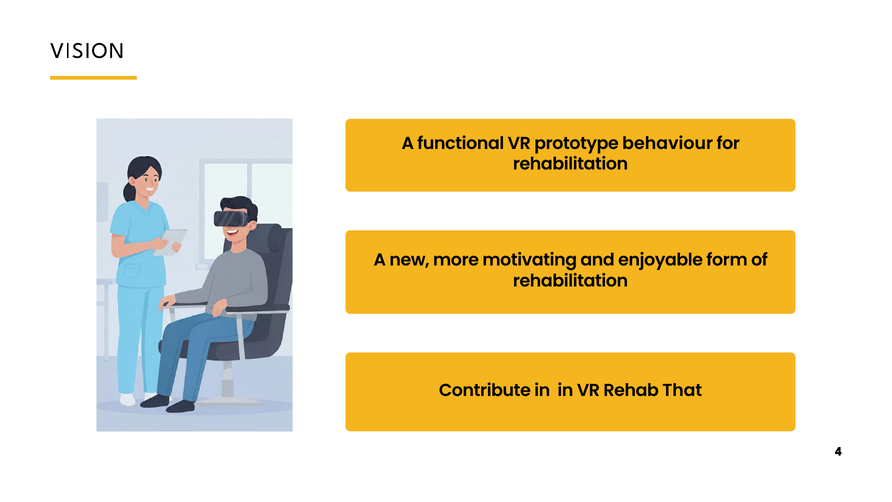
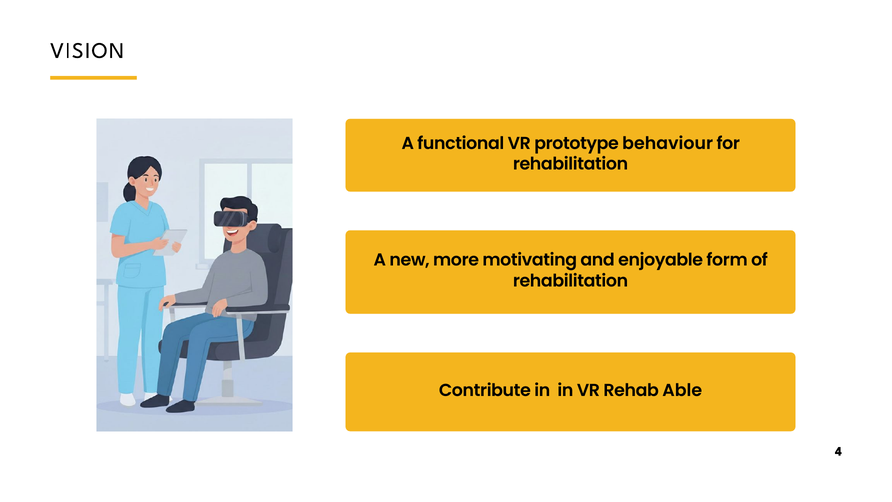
That: That -> Able (682, 390)
